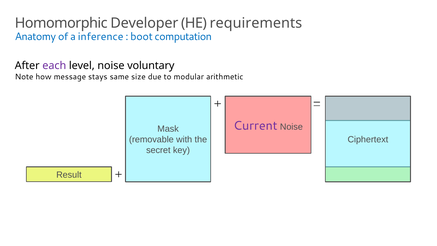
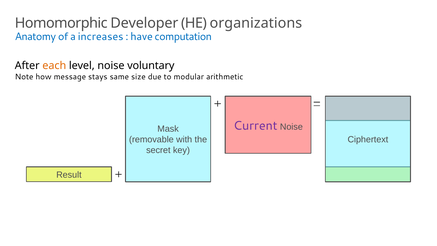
requirements: requirements -> organizations (256, 23)
inference: inference -> increases (101, 37)
boot: boot -> have (142, 37)
each colour: purple -> orange (54, 66)
